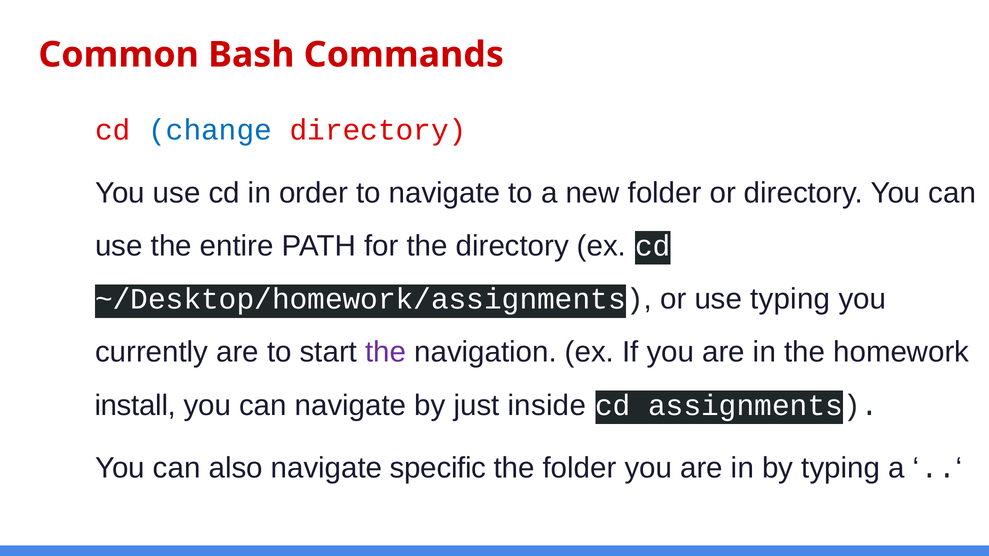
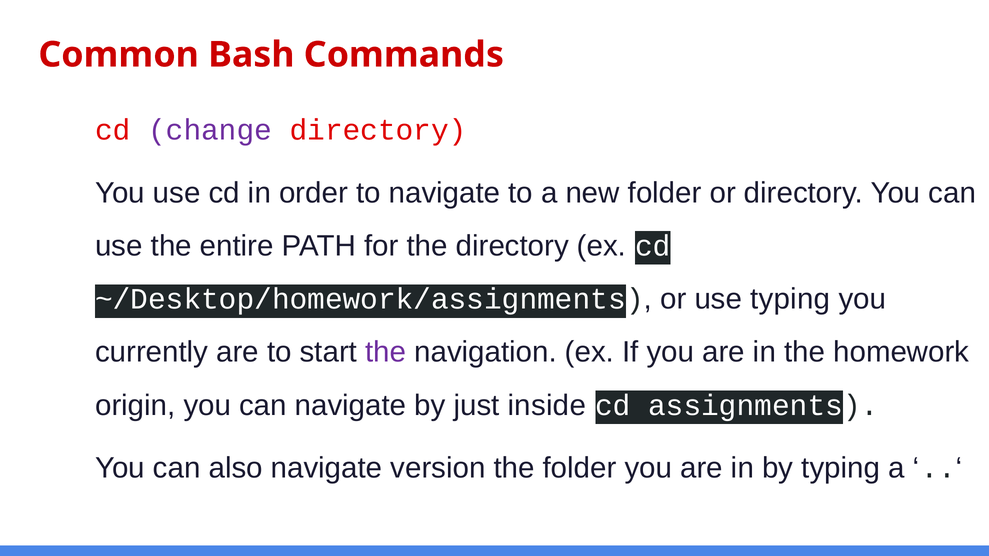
change colour: blue -> purple (210, 130)
install: install -> origin (135, 406)
specific: specific -> version (438, 468)
